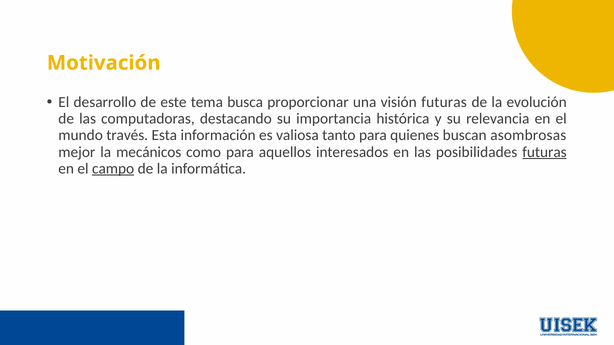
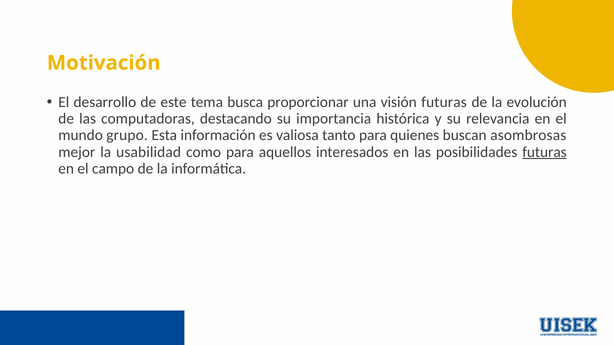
través: través -> grupo (127, 136)
mecánicos: mecánicos -> usabilidad (149, 152)
campo underline: present -> none (113, 169)
